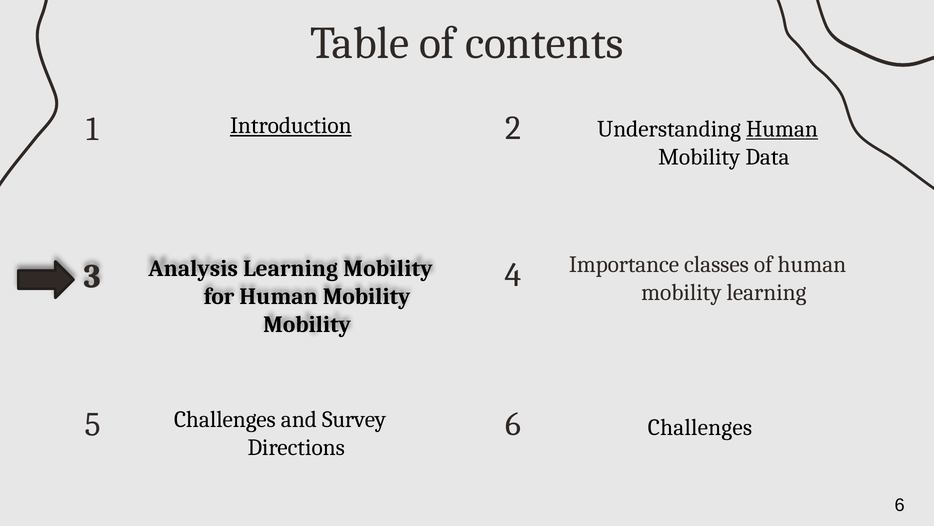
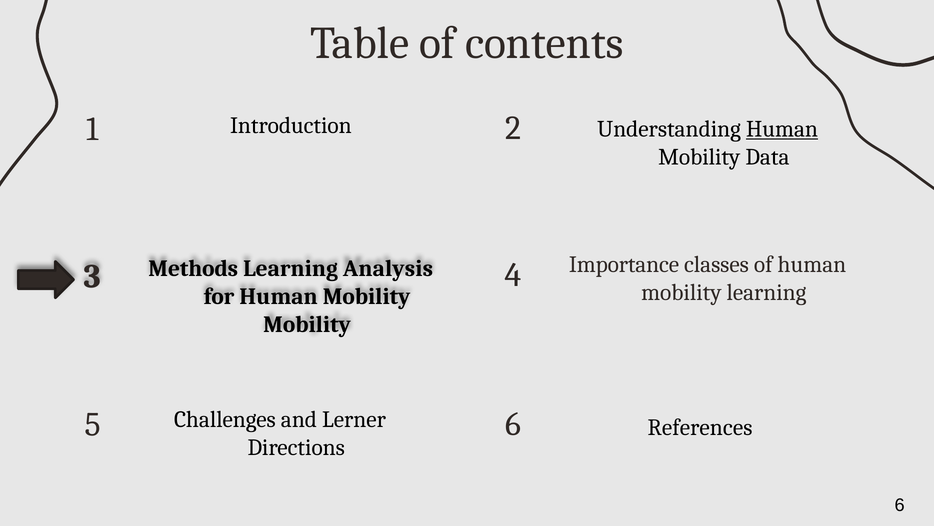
Introduction underline: present -> none (291, 125)
Analysis: Analysis -> Methods (193, 268)
Learning Mobility: Mobility -> Analysis (388, 268)
Survey: Survey -> Lerner (354, 419)
5 Challenges: Challenges -> References (700, 427)
